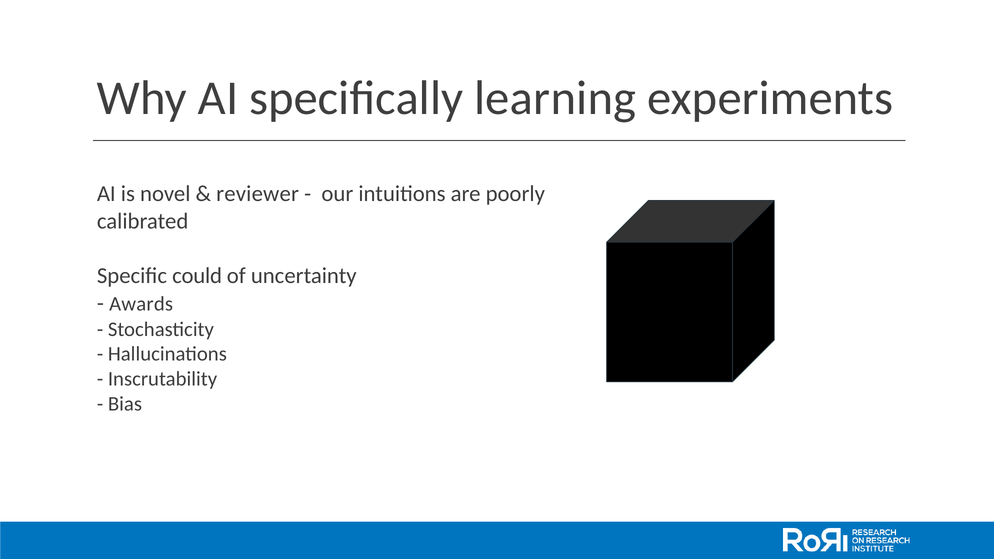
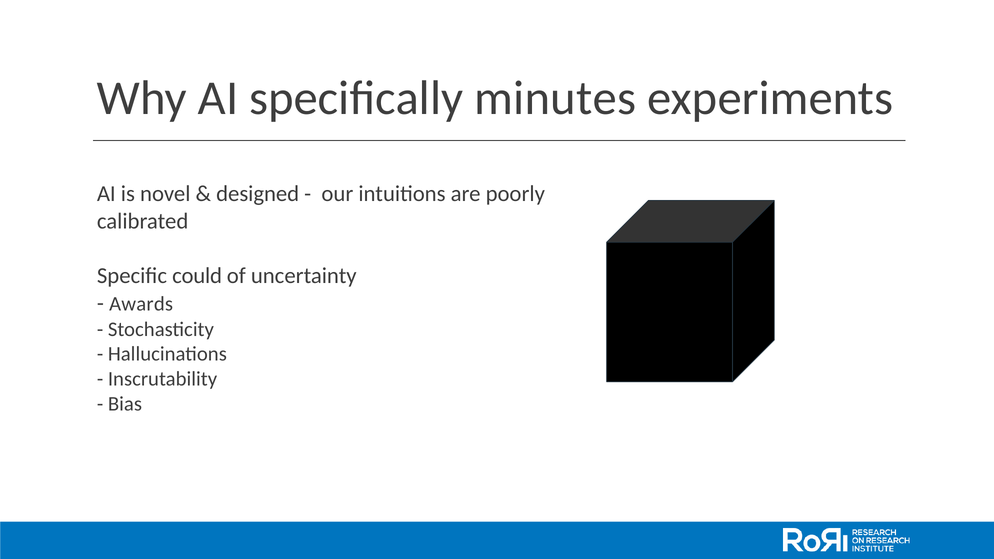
learning: learning -> minutes (555, 98)
reviewer: reviewer -> designed (258, 194)
